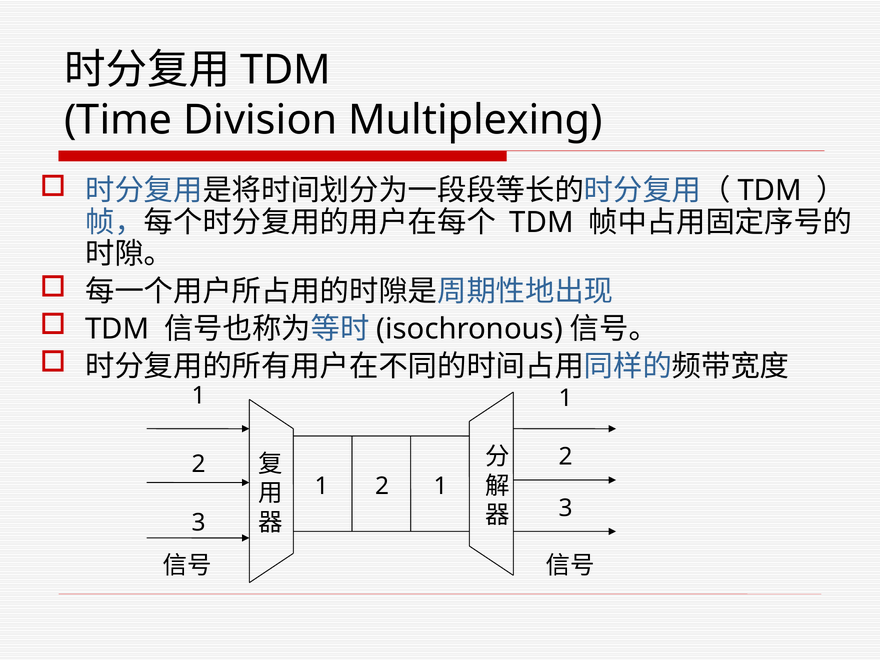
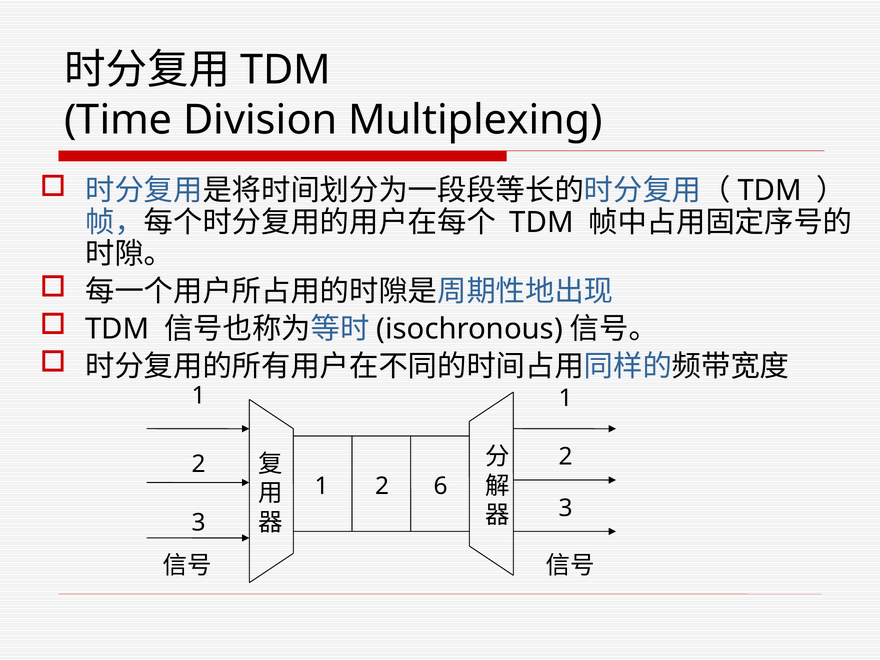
2 1: 1 -> 6 (441, 486)
